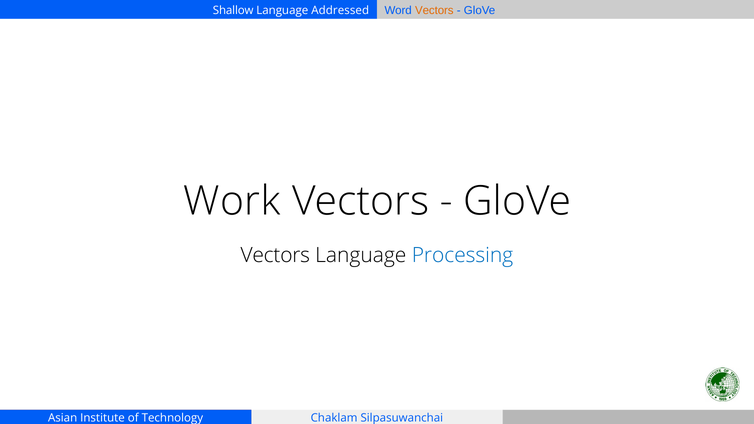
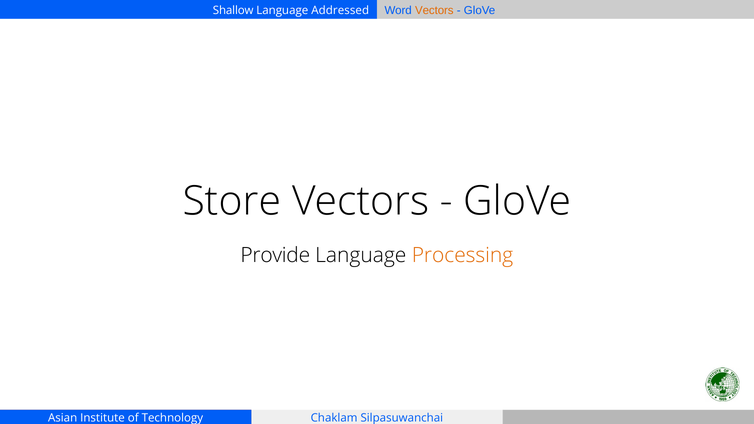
Work: Work -> Store (232, 201)
Vectors: Vectors -> Provide (275, 255)
Processing colour: blue -> orange (462, 255)
